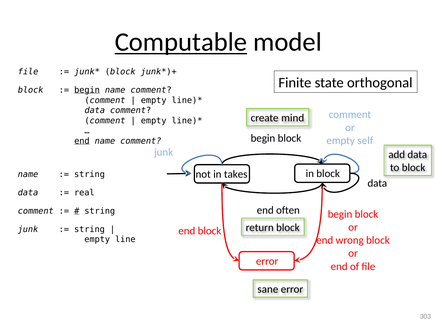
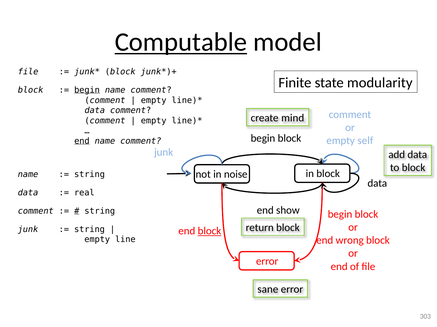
orthogonal: orthogonal -> modularity (380, 83)
takes: takes -> noise (236, 175)
often: often -> show (288, 211)
block underline: none -> present (210, 231)
